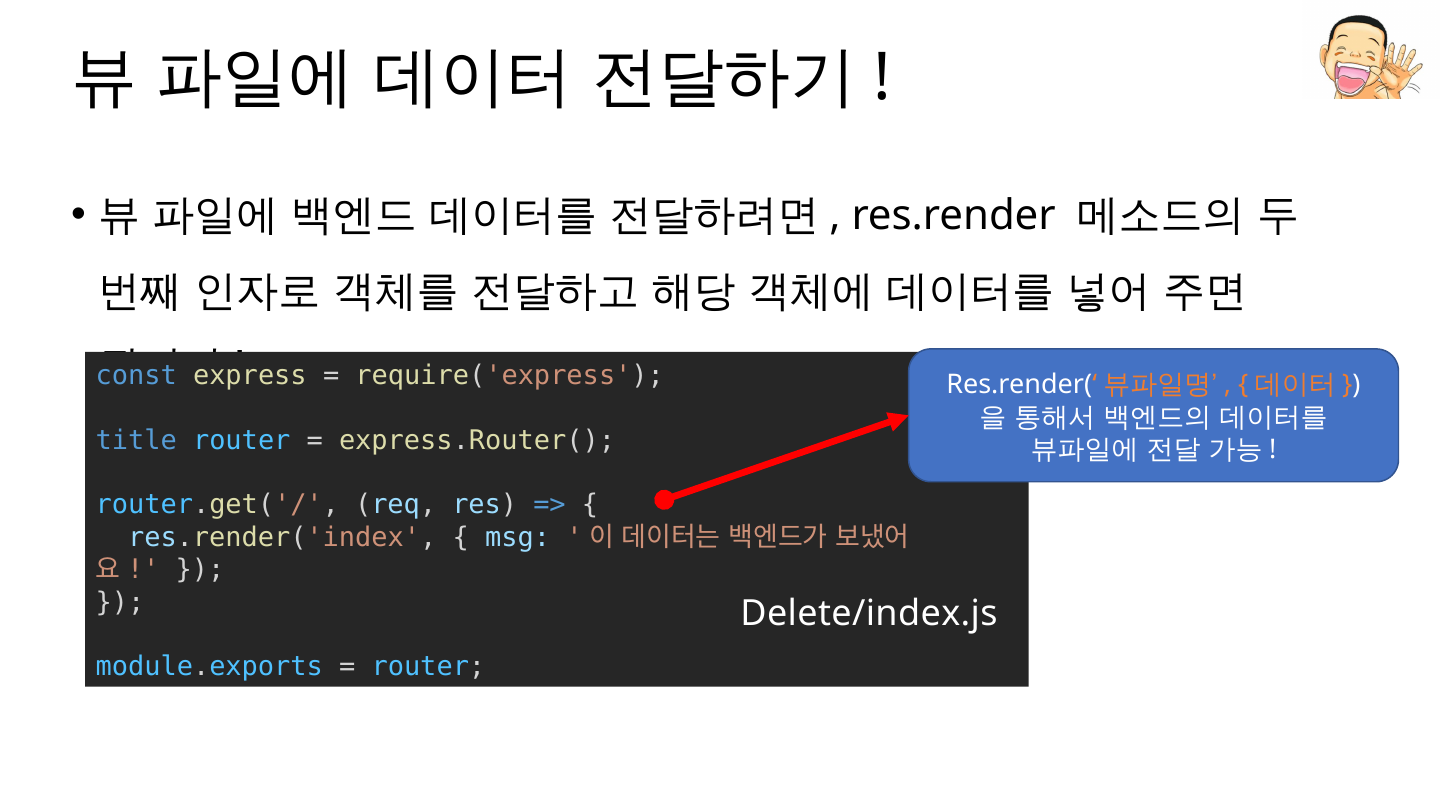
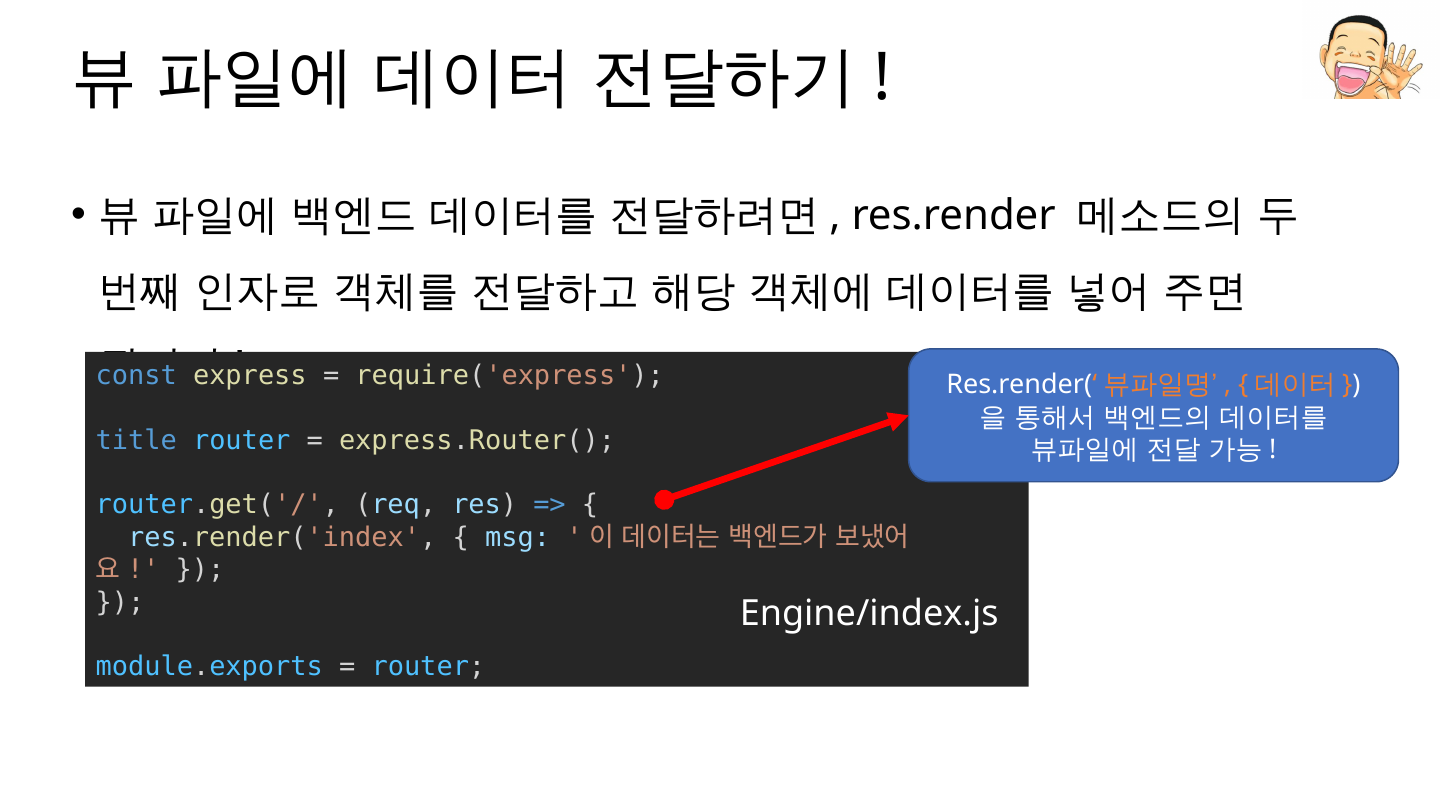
Delete/index.js: Delete/index.js -> Engine/index.js (869, 614)
